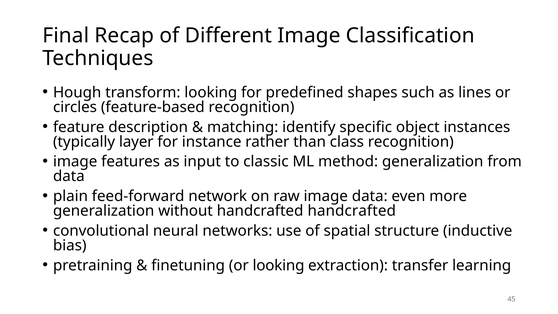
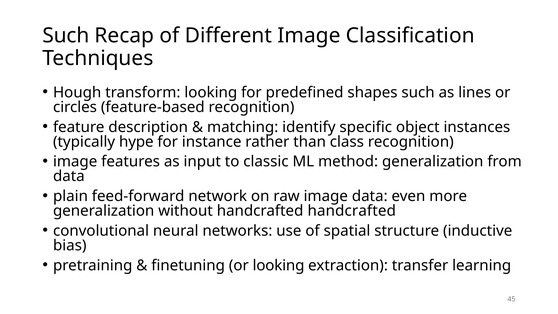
Final: Final -> Such (66, 36)
layer: layer -> hype (136, 142)
